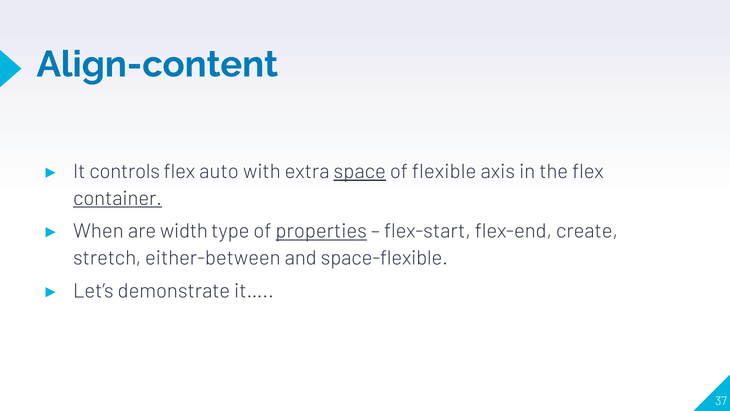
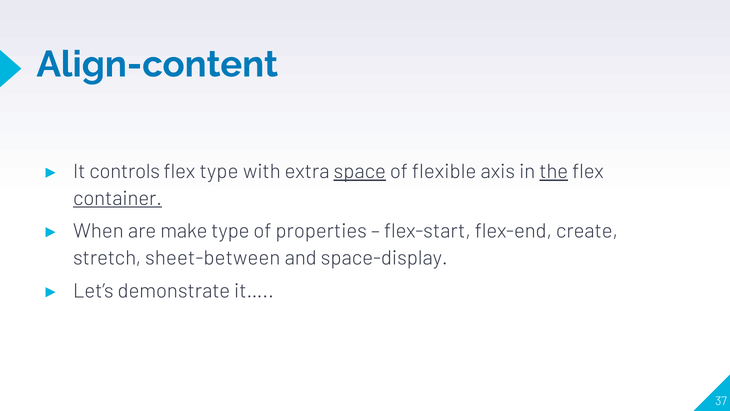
flex auto: auto -> type (219, 171)
the underline: none -> present (554, 171)
width: width -> make (184, 231)
properties underline: present -> none (321, 231)
either-between: either-between -> sheet-between (213, 258)
space-flexible: space-flexible -> space-display (384, 258)
